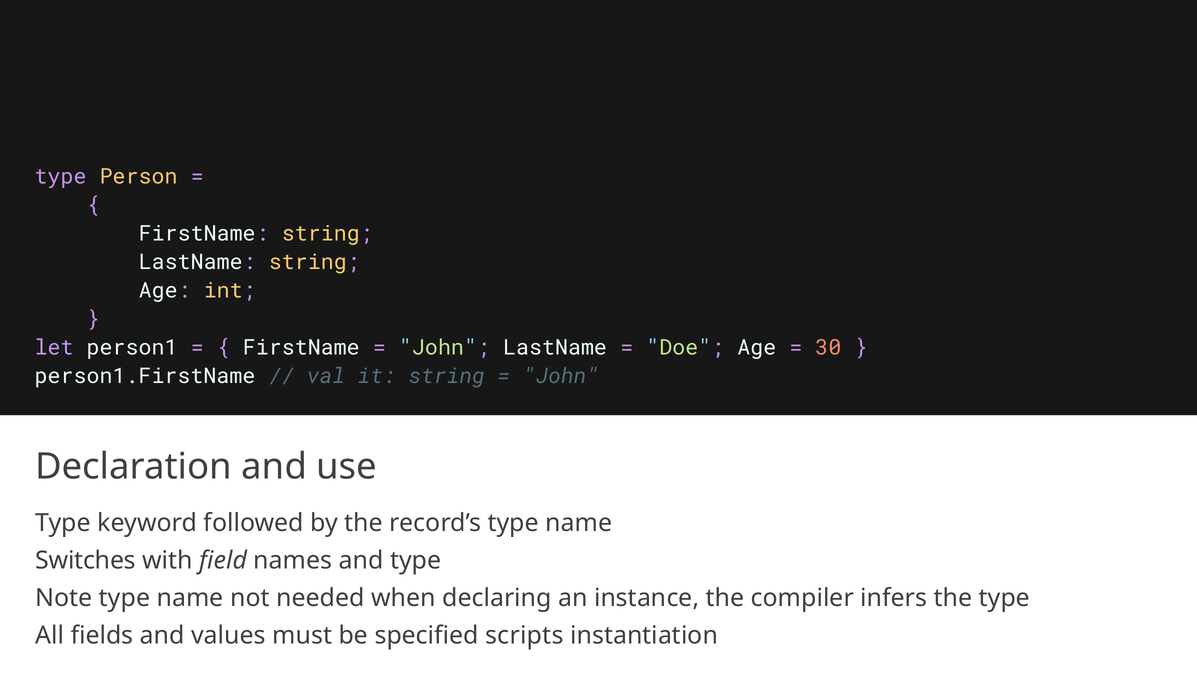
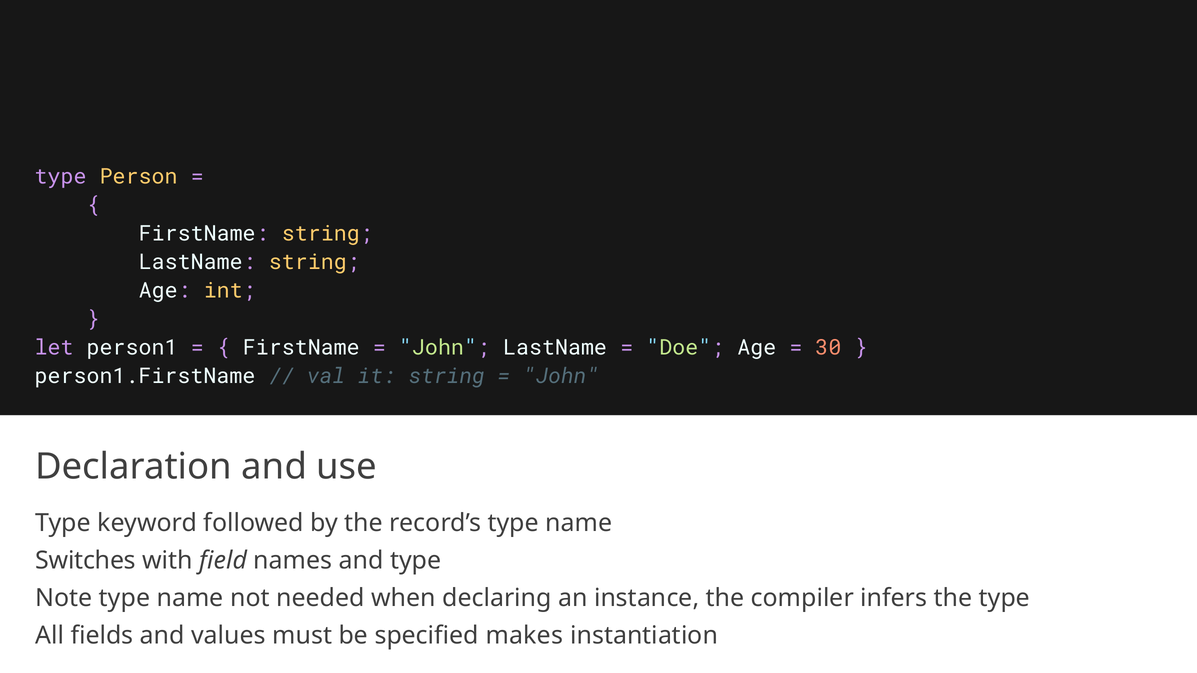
scripts: scripts -> makes (524, 636)
